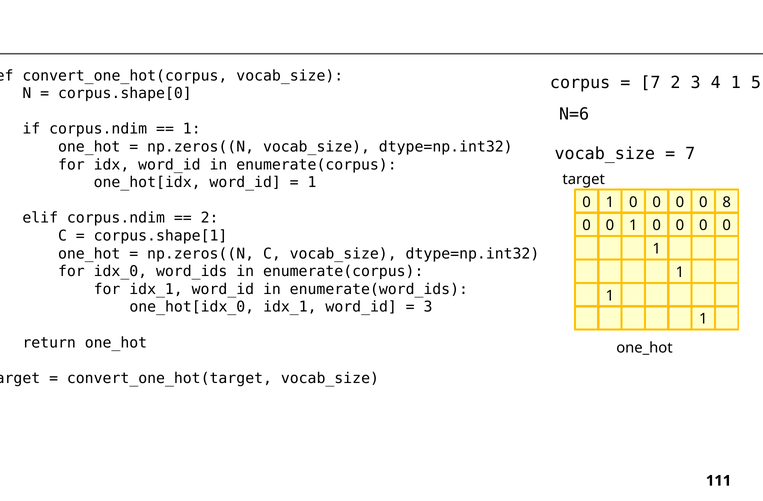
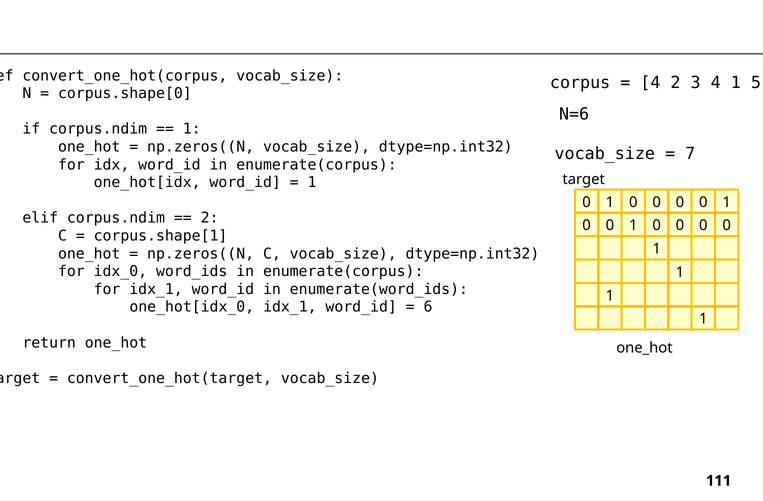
7: 7 -> 4 (650, 83)
8: 8 -> 1 (727, 202)
3: 3 -> 6 (428, 307)
